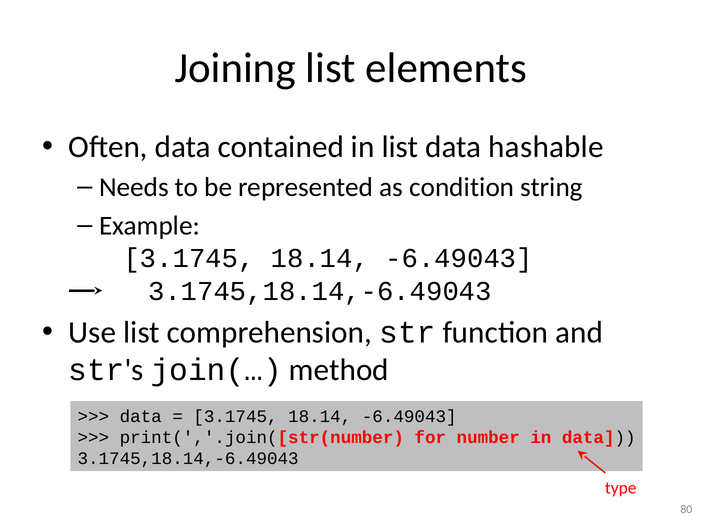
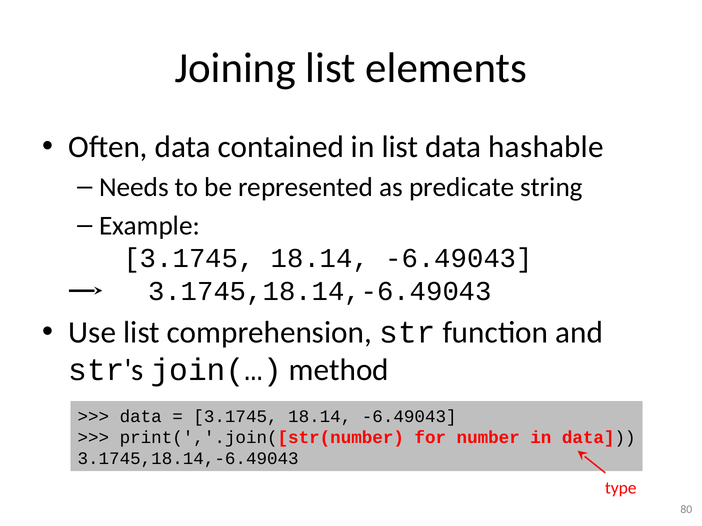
condition: condition -> predicate (462, 188)
